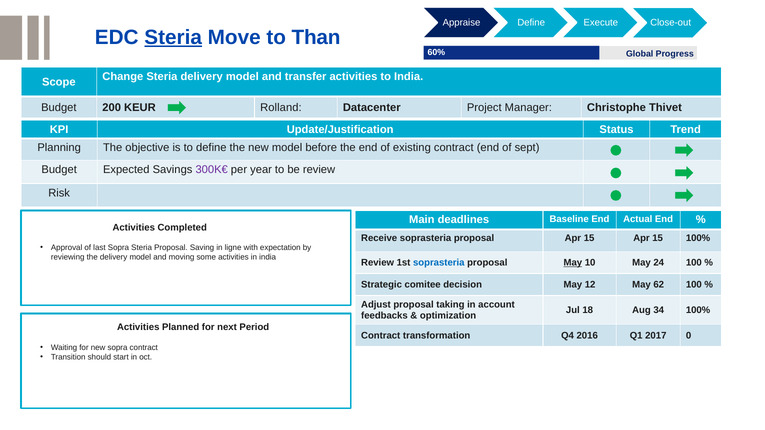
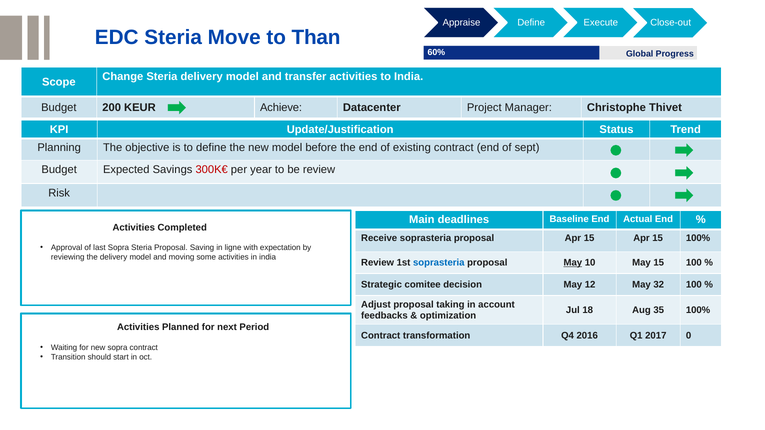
Steria underline: present -> none (173, 37)
Rolland: Rolland -> Achieve (281, 107)
300K€ colour: purple -> red (212, 170)
May 24: 24 -> 15 (659, 263)
62: 62 -> 32 (659, 285)
34: 34 -> 35 (659, 310)
